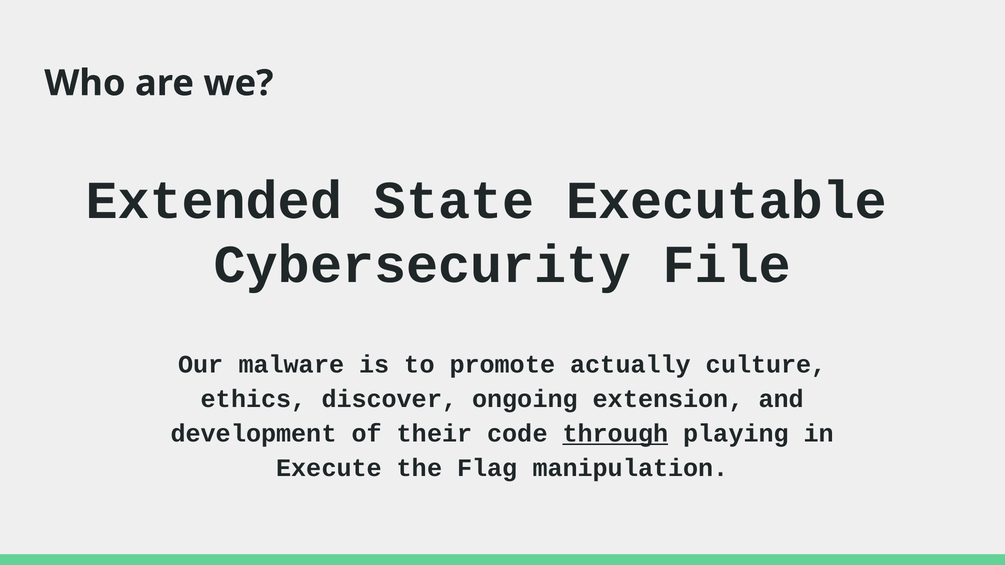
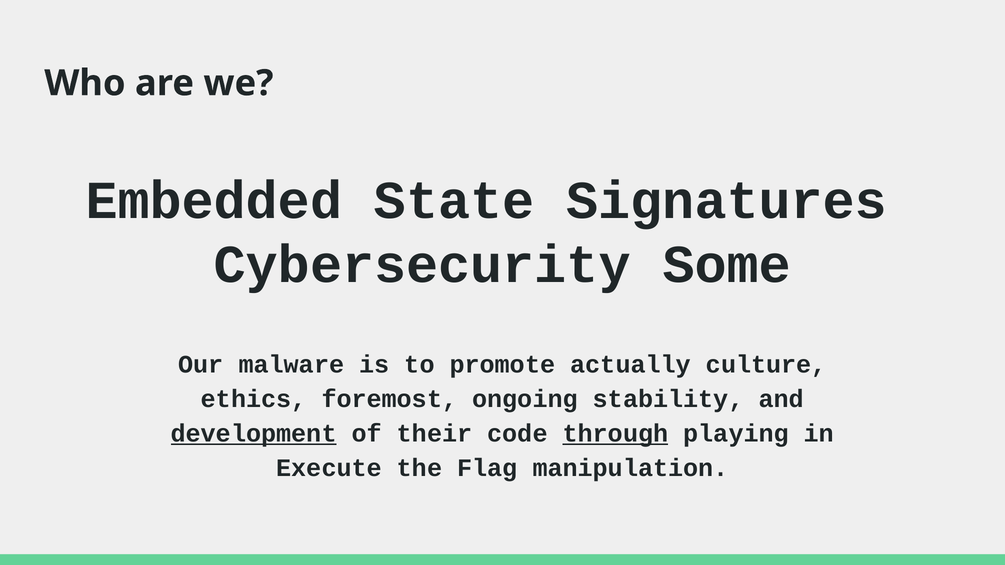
Extended: Extended -> Embedded (214, 201)
Executable: Executable -> Signatures (727, 201)
File: File -> Some (727, 265)
discover: discover -> foremost (389, 399)
extension: extension -> stability (668, 399)
development underline: none -> present (254, 434)
